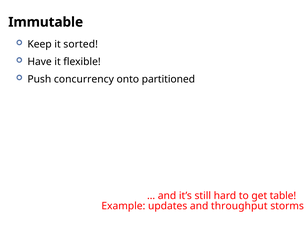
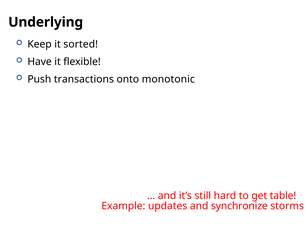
Immutable: Immutable -> Underlying (46, 22)
concurrency: concurrency -> transactions (84, 79)
partitioned: partitioned -> monotonic (168, 79)
throughput: throughput -> synchronize (239, 206)
